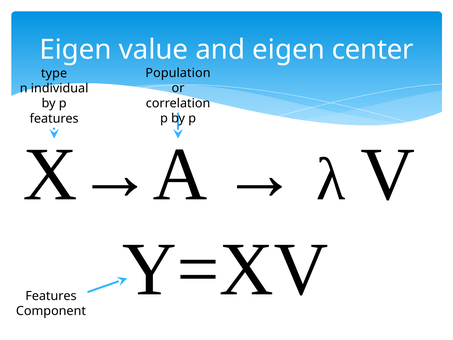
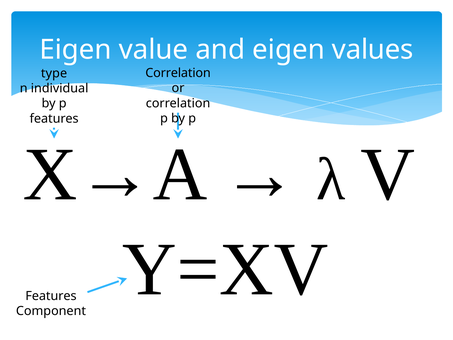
center: center -> values (373, 50)
Population: Population -> Correlation (178, 73)
